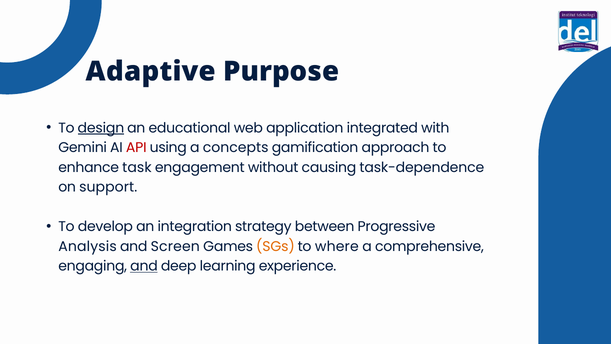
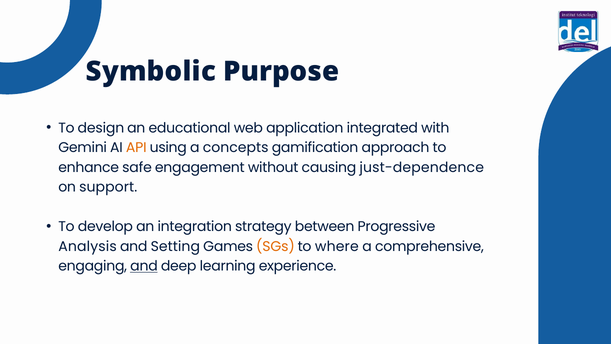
Adaptive: Adaptive -> Symbolic (151, 72)
design underline: present -> none (101, 128)
API colour: red -> orange (136, 148)
task: task -> safe (137, 167)
task-dependence: task-dependence -> just-dependence (422, 167)
Screen: Screen -> Setting (175, 246)
